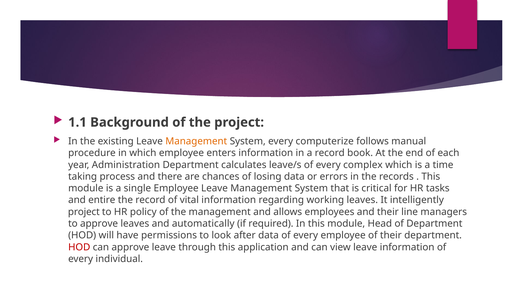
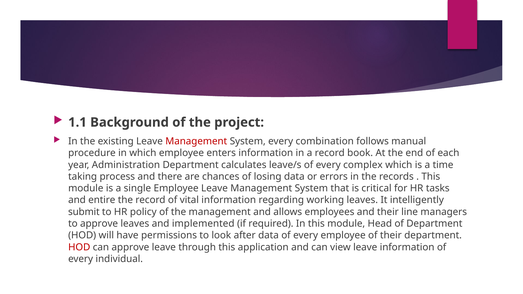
Management colour: orange -> red (196, 141)
computerize: computerize -> combination (325, 141)
project: project -> submit (84, 212)
automatically: automatically -> implemented (203, 224)
